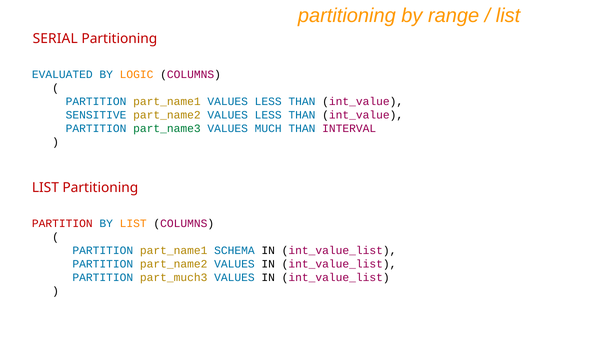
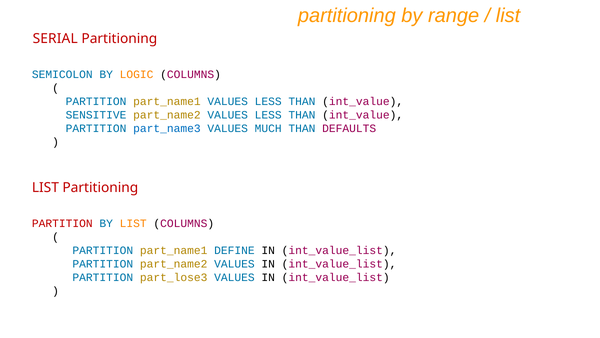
EVALUATED: EVALUATED -> SEMICOLON (62, 74)
part_name3 colour: green -> blue (167, 128)
INTERVAL: INTERVAL -> DEFAULTS (349, 128)
SCHEMA: SCHEMA -> DEFINE (234, 250)
part_much3: part_much3 -> part_lose3 (174, 277)
